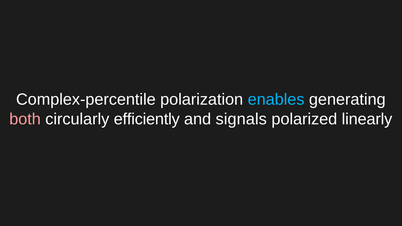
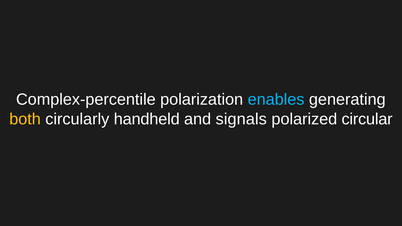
both colour: pink -> yellow (25, 119)
efficiently: efficiently -> handheld (147, 119)
linearly: linearly -> circular (367, 119)
